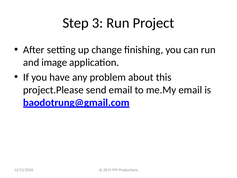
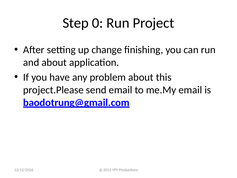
3: 3 -> 0 (98, 23)
and image: image -> about (54, 62)
